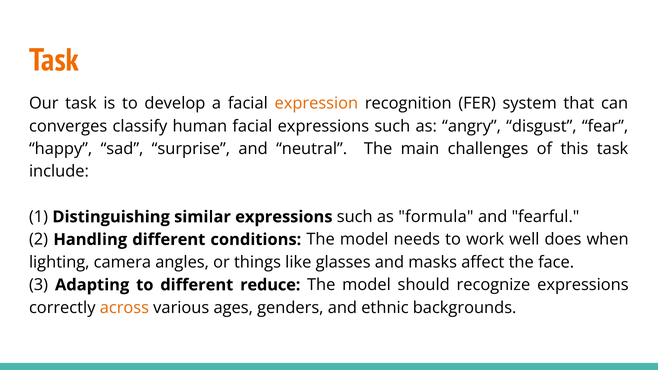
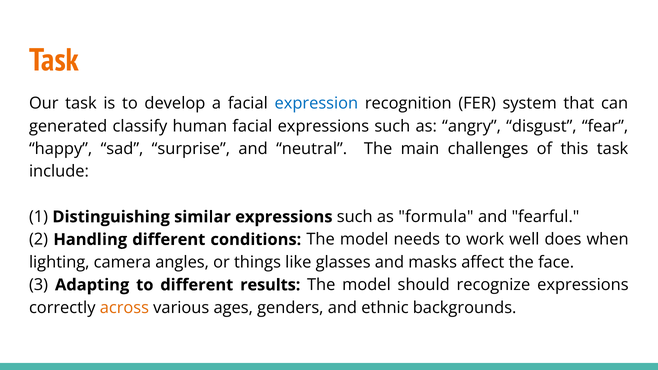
expression colour: orange -> blue (316, 103)
converges: converges -> generated (68, 126)
reduce: reduce -> results (270, 285)
